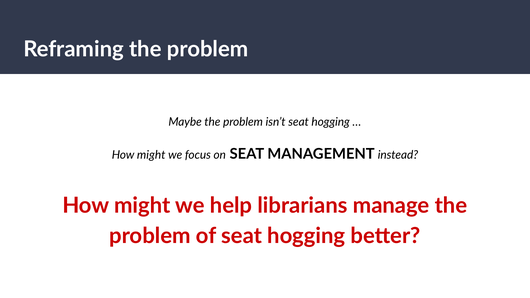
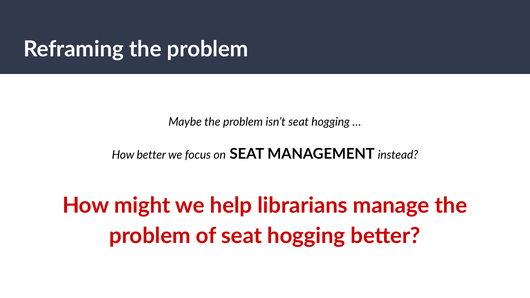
might: might -> better (151, 155)
